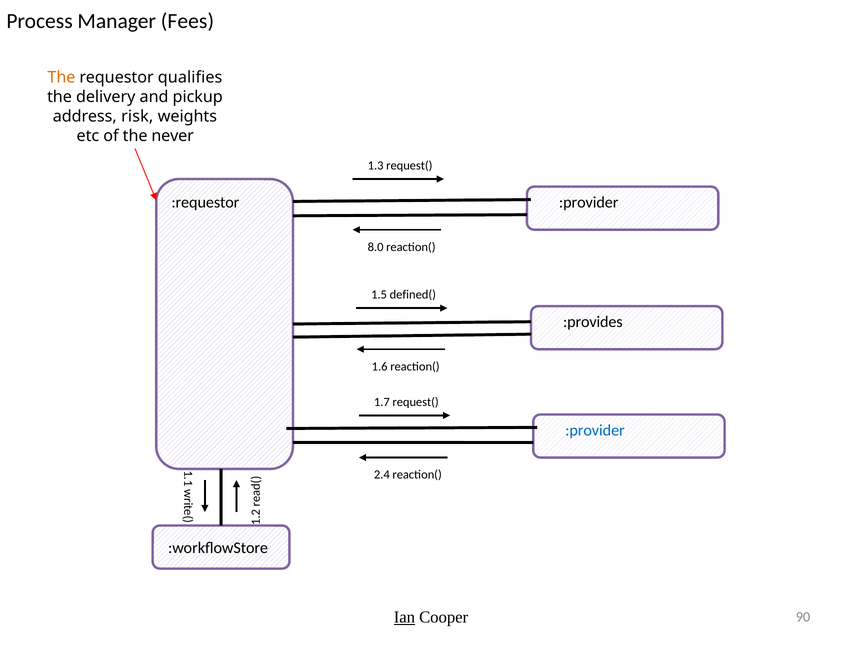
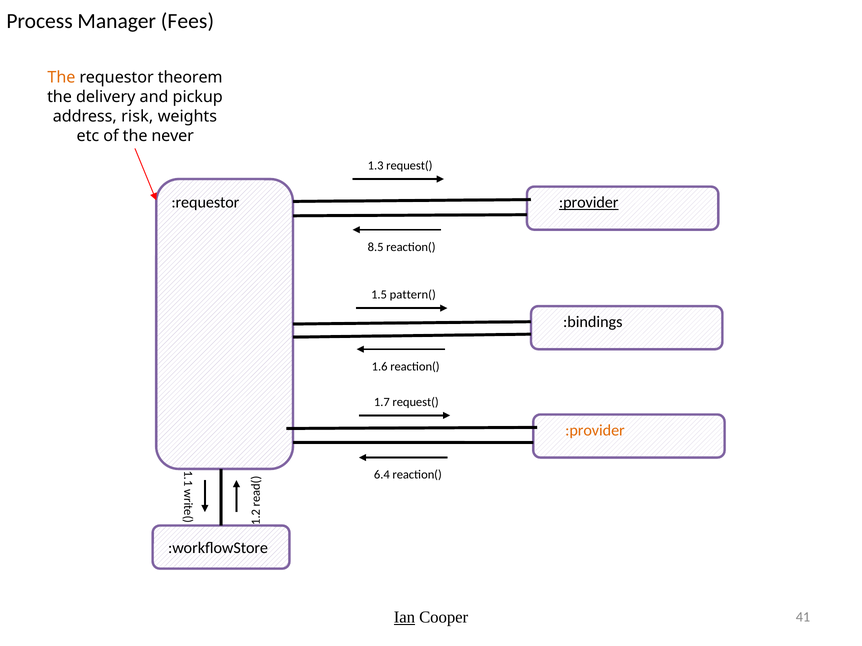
qualifies: qualifies -> theorem (190, 78)
:provider underline: none -> present (589, 203)
8.0: 8.0 -> 8.5 (376, 247)
defined(: defined( -> pattern( (413, 295)
:provides: :provides -> :bindings (593, 322)
:provider colour: blue -> orange (595, 431)
2.4: 2.4 -> 6.4 (382, 475)
90: 90 -> 41 (803, 617)
